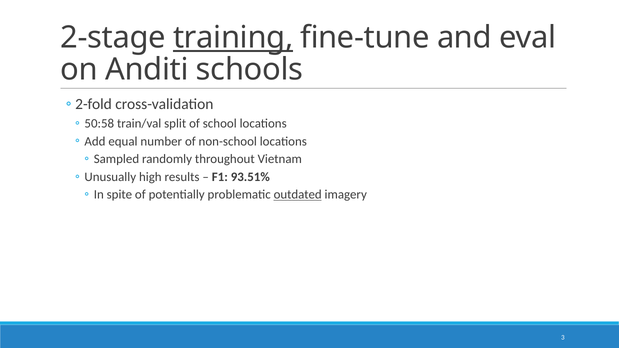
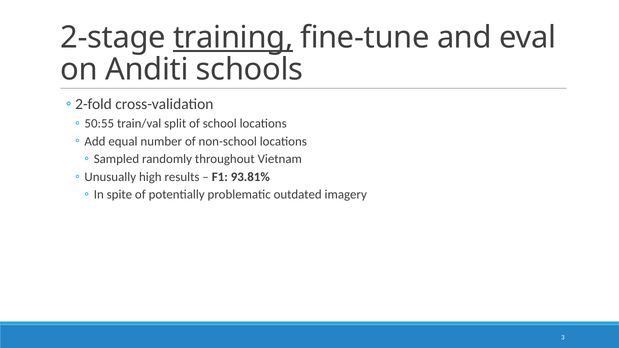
50:58: 50:58 -> 50:55 (99, 124)
93.51%: 93.51% -> 93.81% (250, 177)
outdated underline: present -> none (298, 195)
